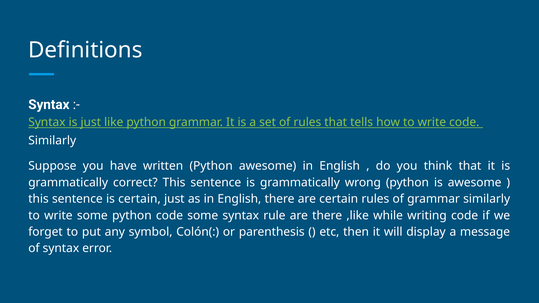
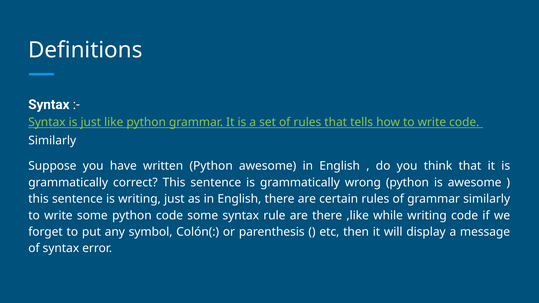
is certain: certain -> writing (139, 199)
